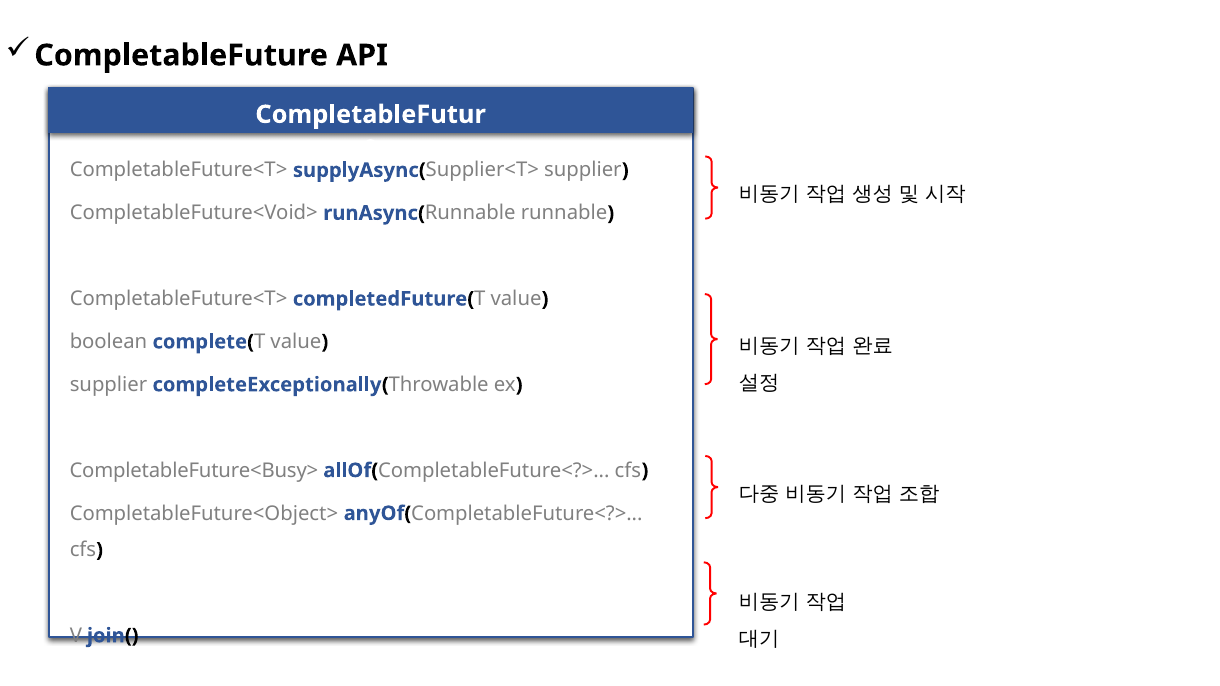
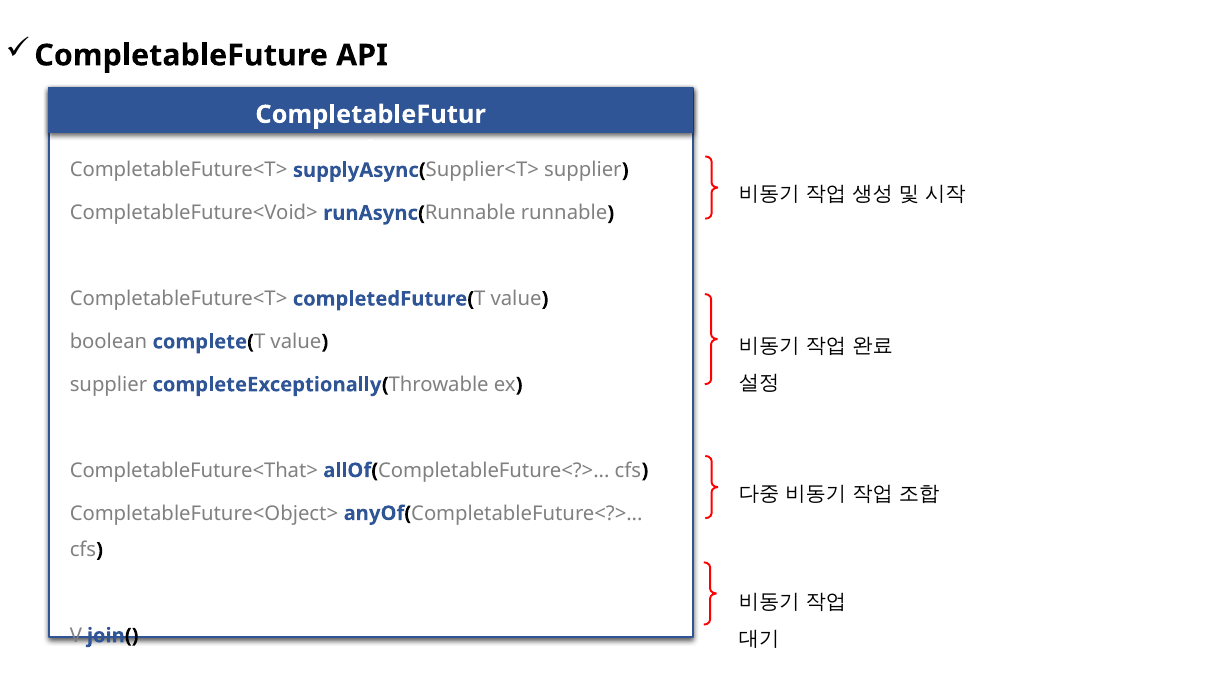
CompletableFuture<Busy>: CompletableFuture<Busy> -> CompletableFuture<That> (194, 471)
